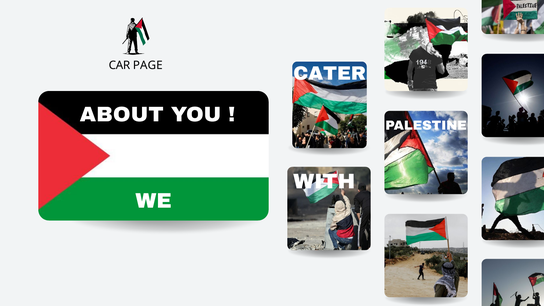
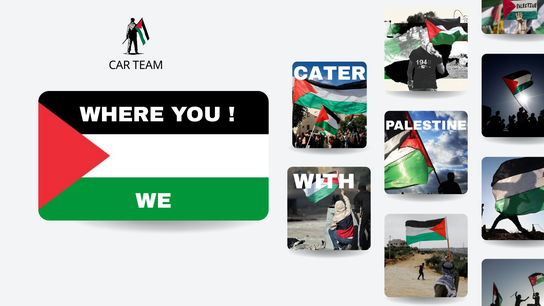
PAGE: PAGE -> TEAM (148, 65)
ABOUT: ABOUT -> WHERE (122, 115)
